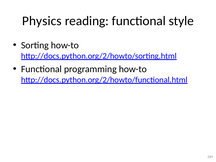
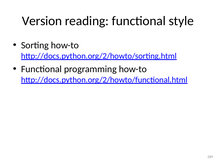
Physics: Physics -> Version (42, 21)
